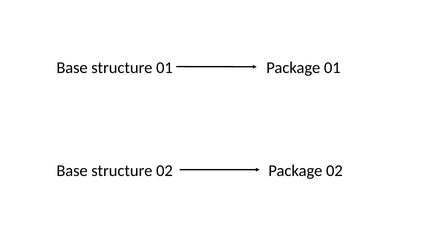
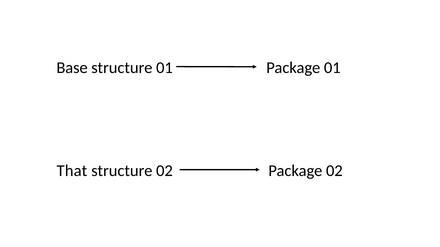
Base: Base -> That (72, 171)
